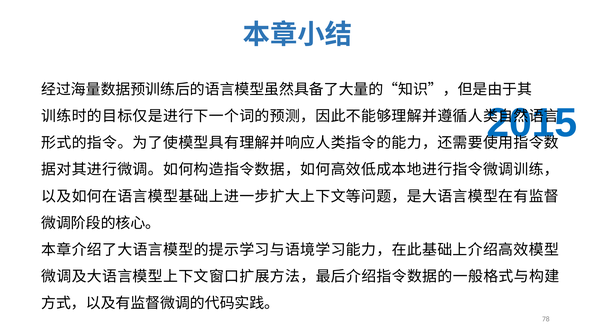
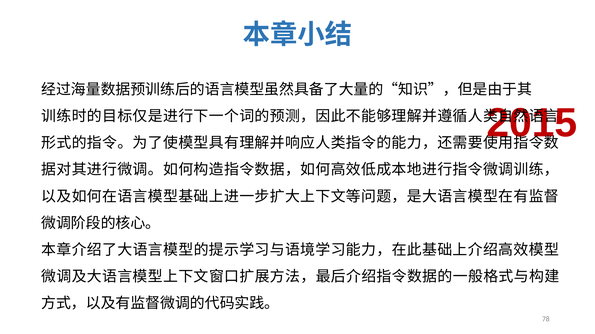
2015 colour: blue -> red (532, 123)
